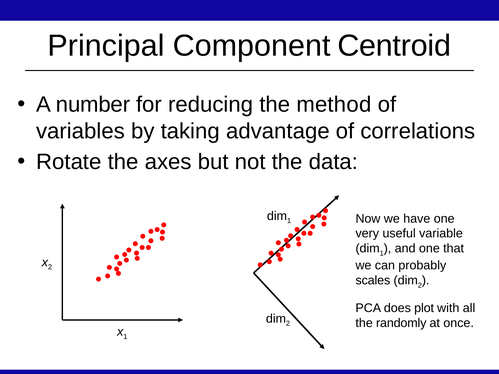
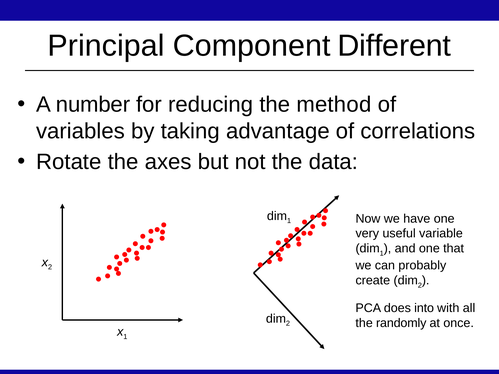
Centroid: Centroid -> Different (394, 46)
scales: scales -> create (373, 281)
plot: plot -> into (424, 308)
